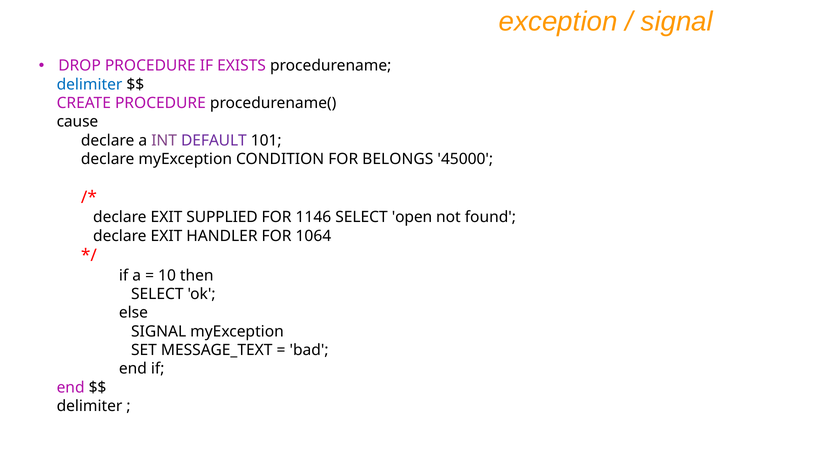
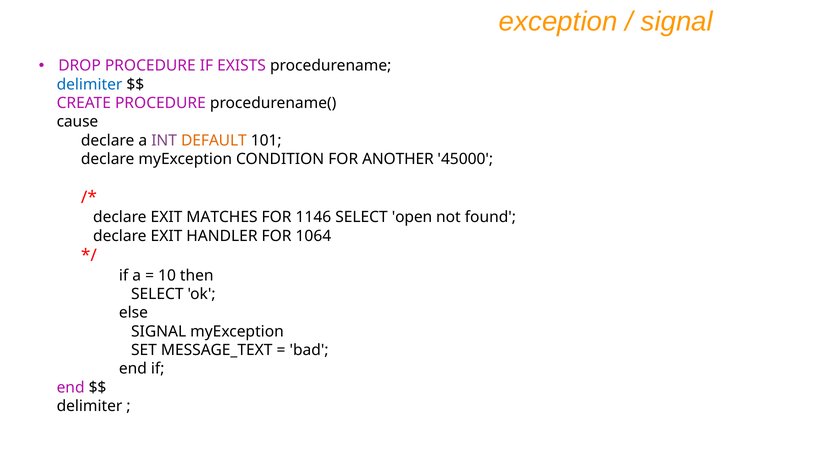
DEFAULT colour: purple -> orange (214, 141)
BELONGS: BELONGS -> ANOTHER (398, 159)
SUPPLIED: SUPPLIED -> MATCHES (222, 217)
